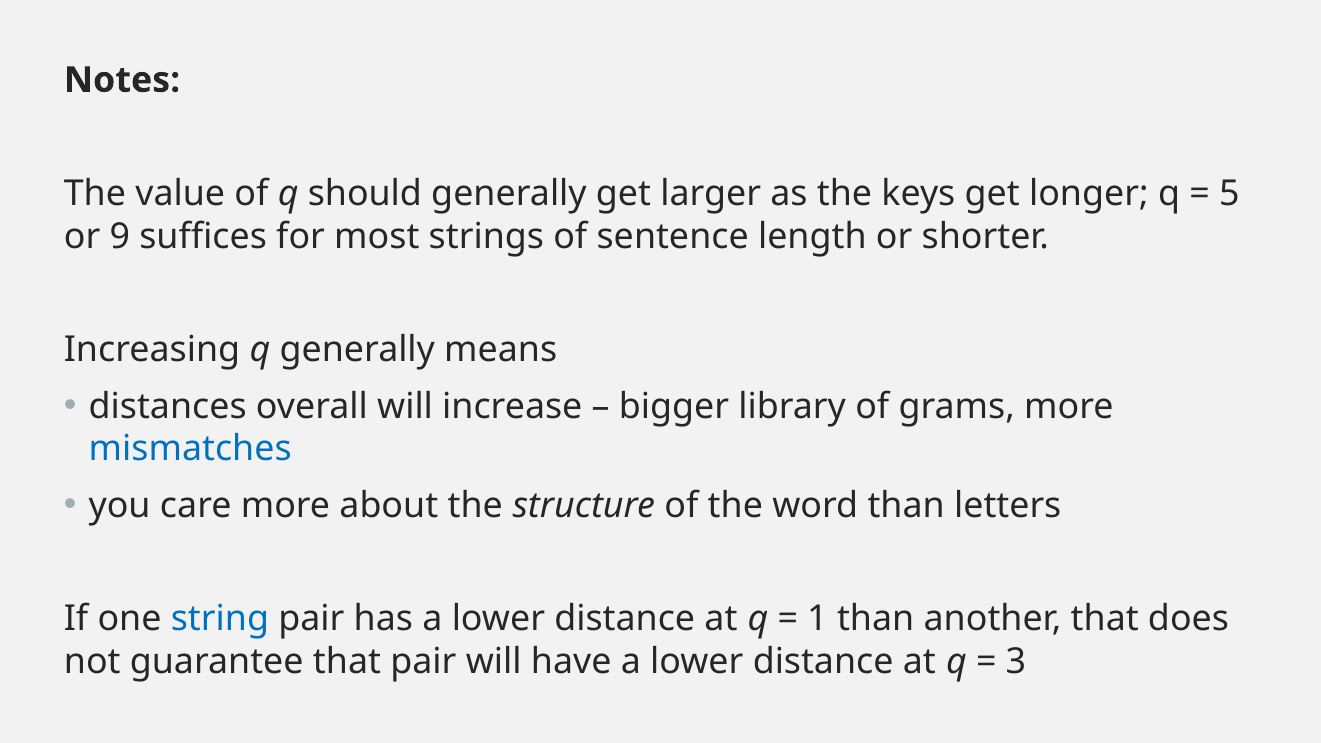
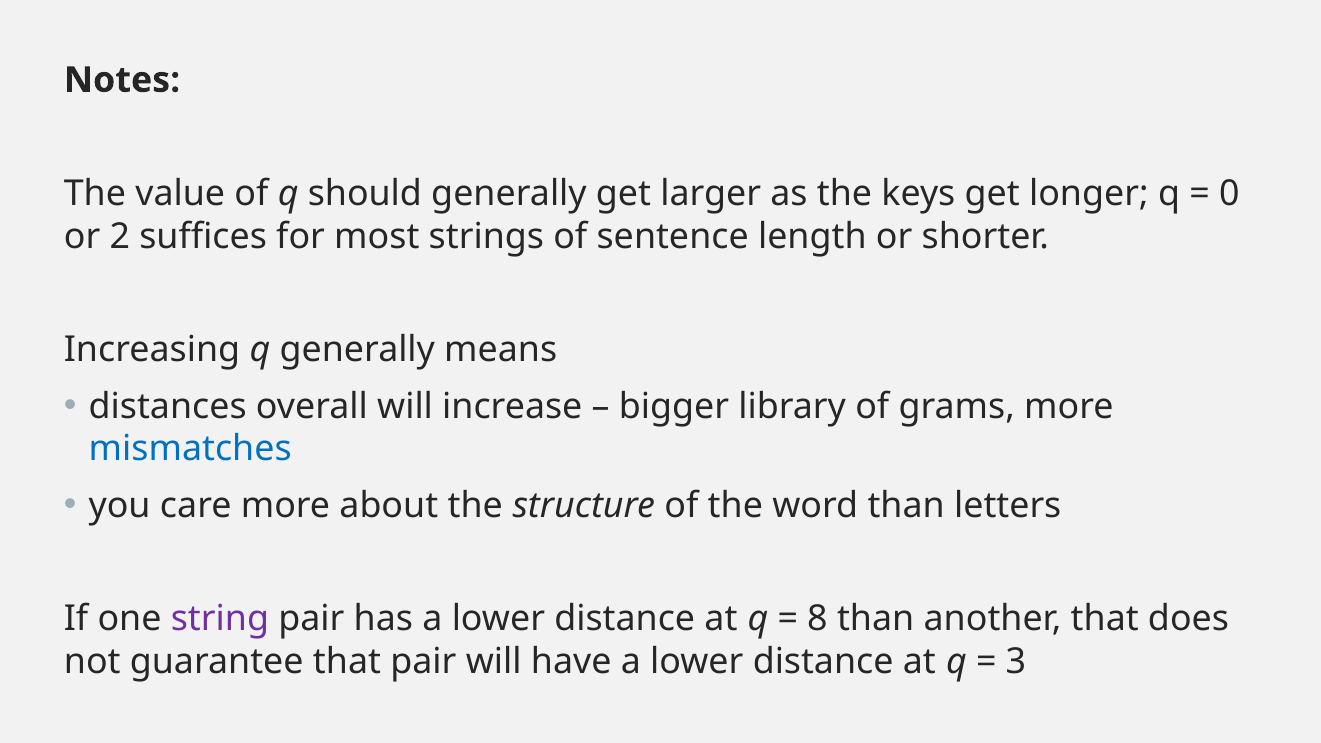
5: 5 -> 0 (1229, 193)
9: 9 -> 2 (120, 236)
string colour: blue -> purple (220, 619)
1: 1 -> 8 (817, 619)
